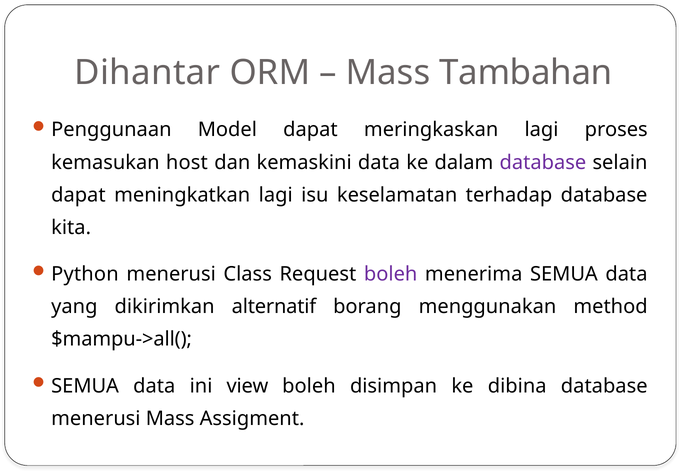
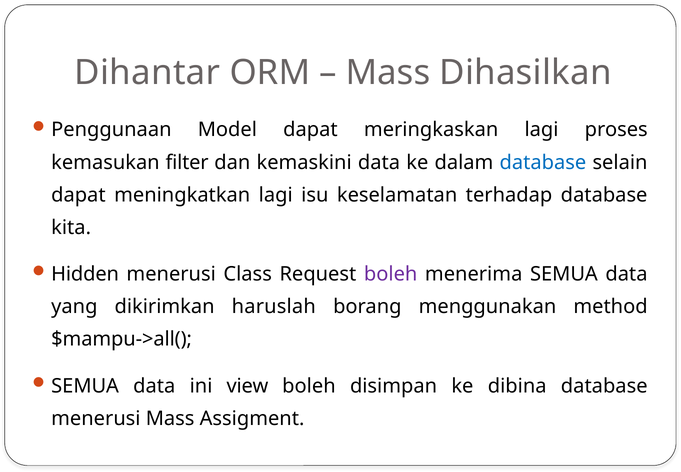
Tambahan: Tambahan -> Dihasilkan (526, 73)
host: host -> filter (187, 162)
database colour: purple -> blue (543, 162)
Python: Python -> Hidden (85, 274)
alternatif: alternatif -> haruslah (274, 306)
